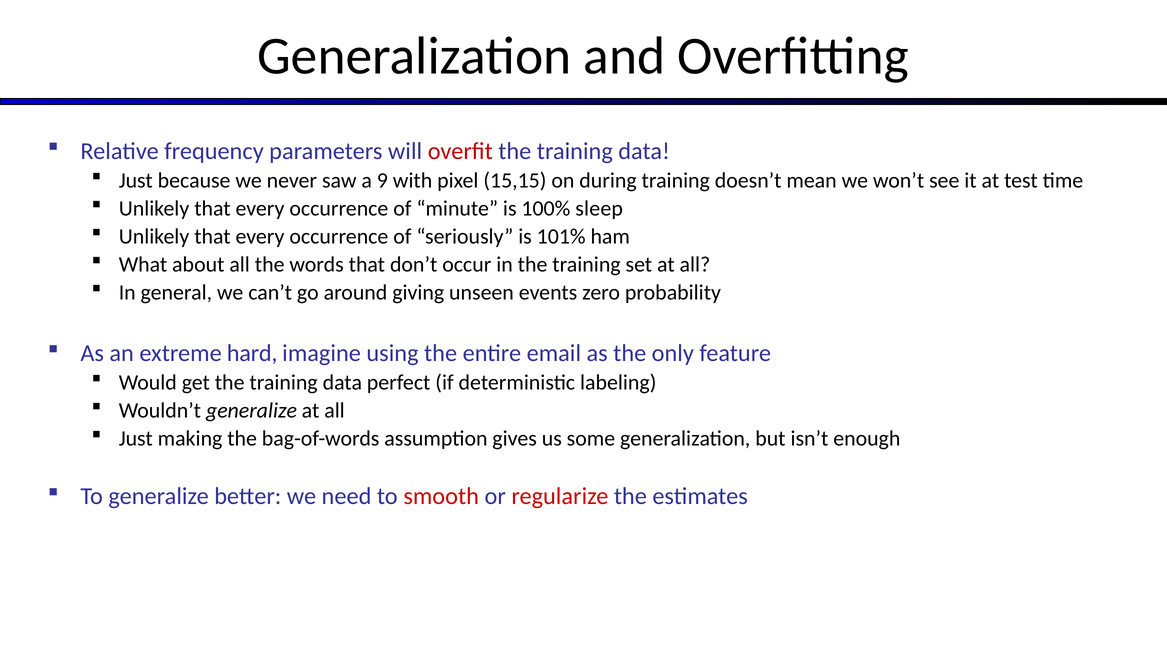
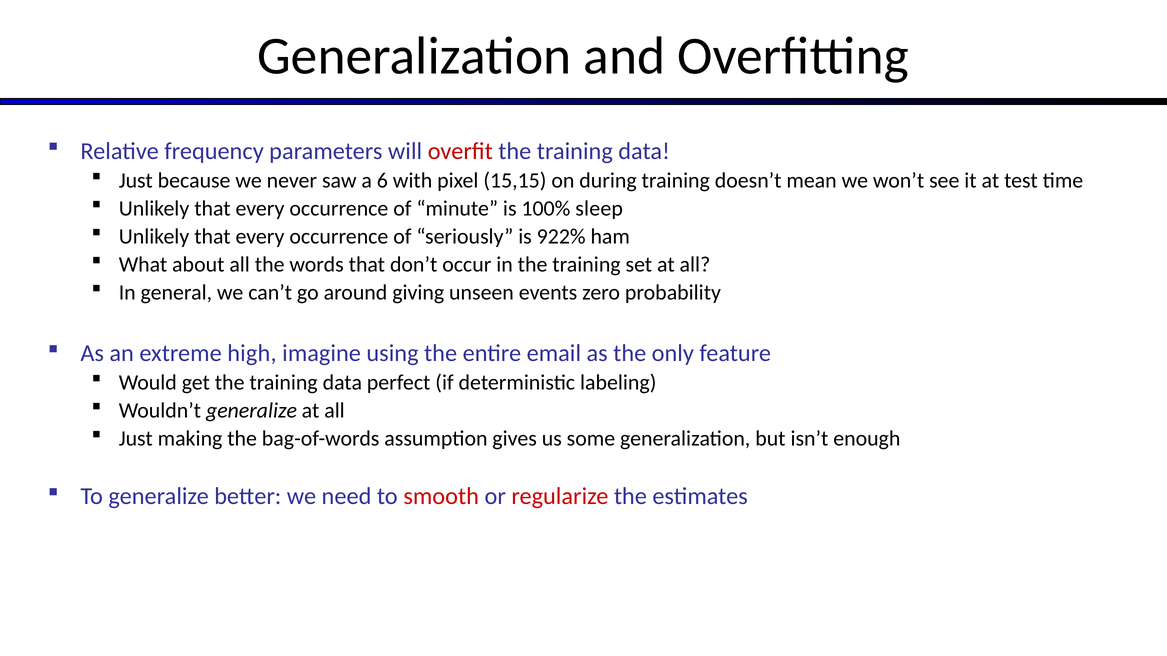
9: 9 -> 6 (382, 180)
101%: 101% -> 922% (561, 236)
hard: hard -> high (252, 353)
